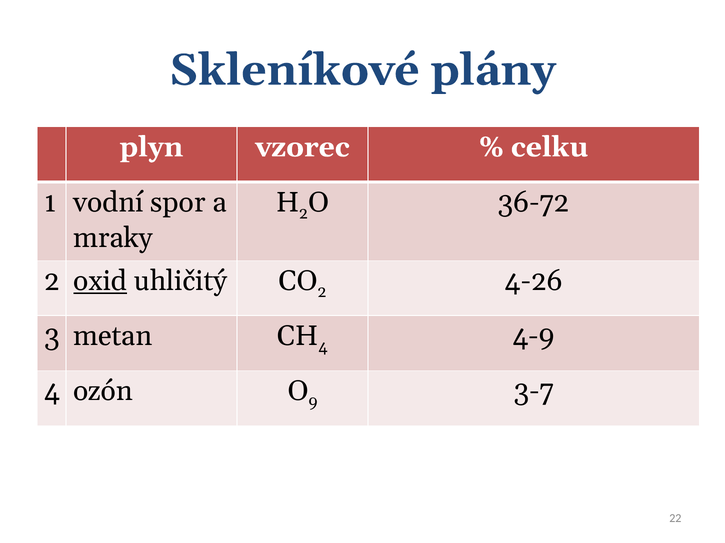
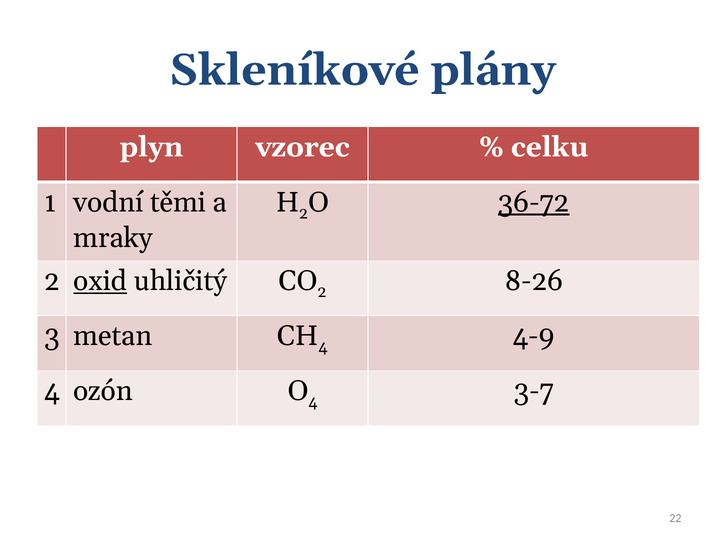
spor: spor -> těmi (178, 203)
36-72 underline: none -> present (534, 203)
4-26: 4-26 -> 8-26 (534, 281)
9: 9 -> 4 (313, 403)
